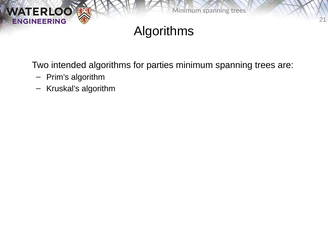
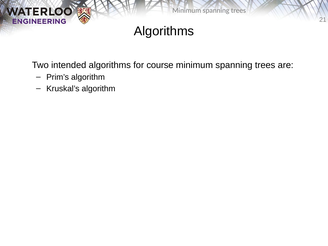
parties: parties -> course (160, 65)
